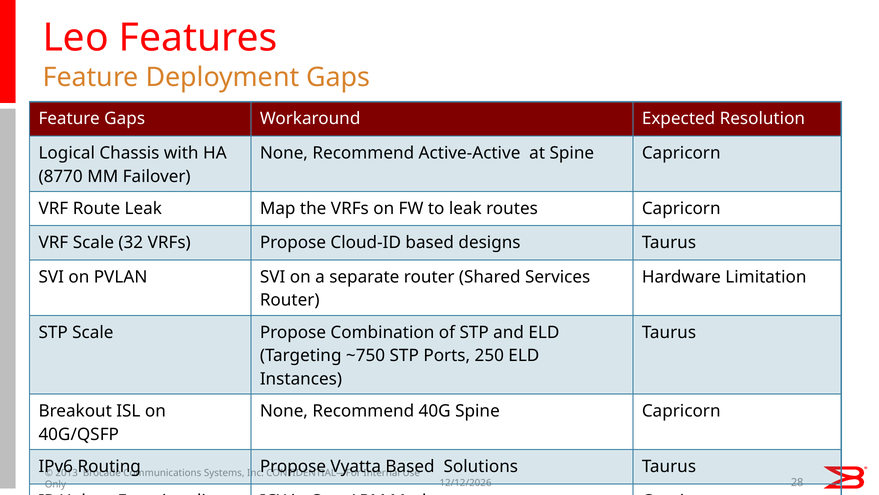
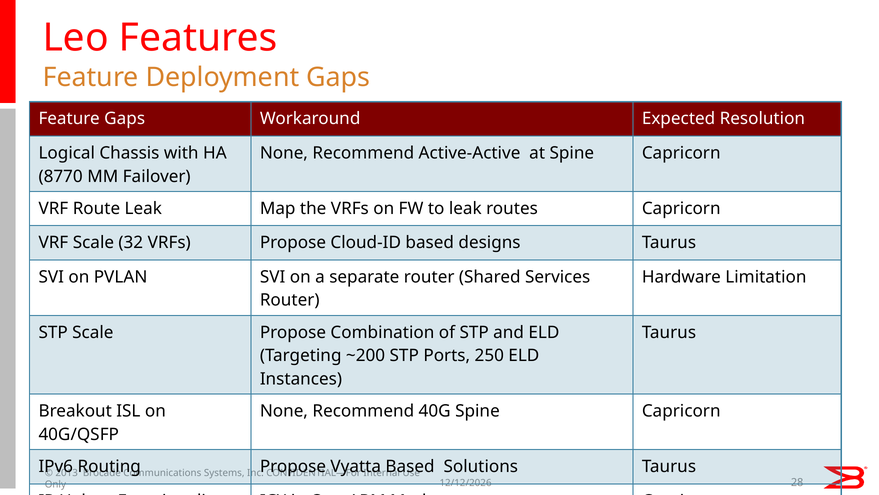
~750: ~750 -> ~200 (366, 355)
